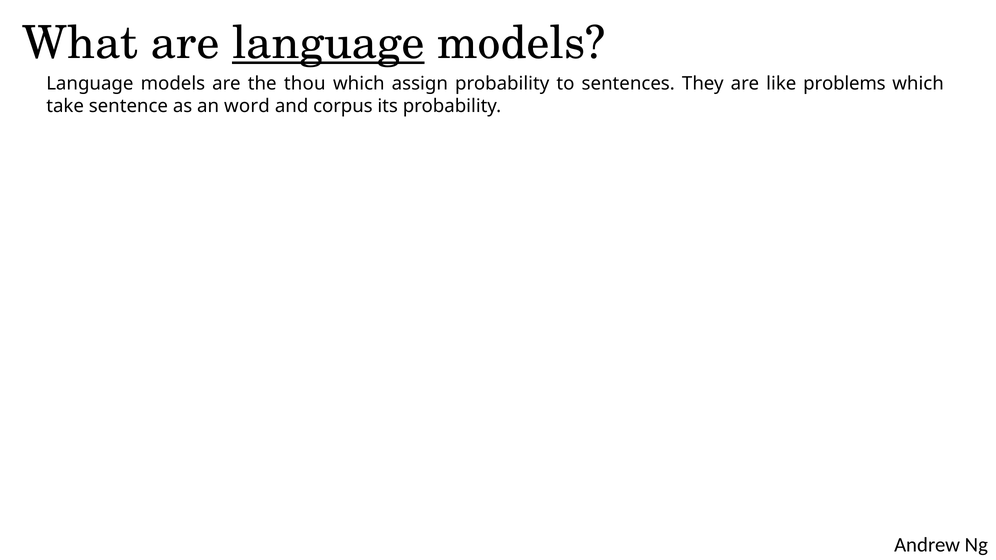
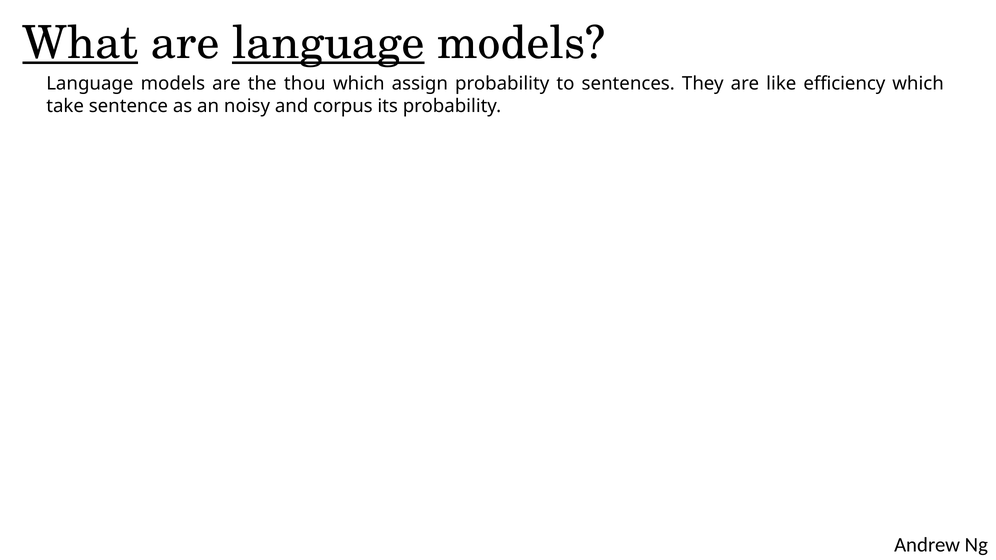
What underline: none -> present (80, 43)
problems: problems -> efficiency (844, 84)
word: word -> noisy (247, 106)
